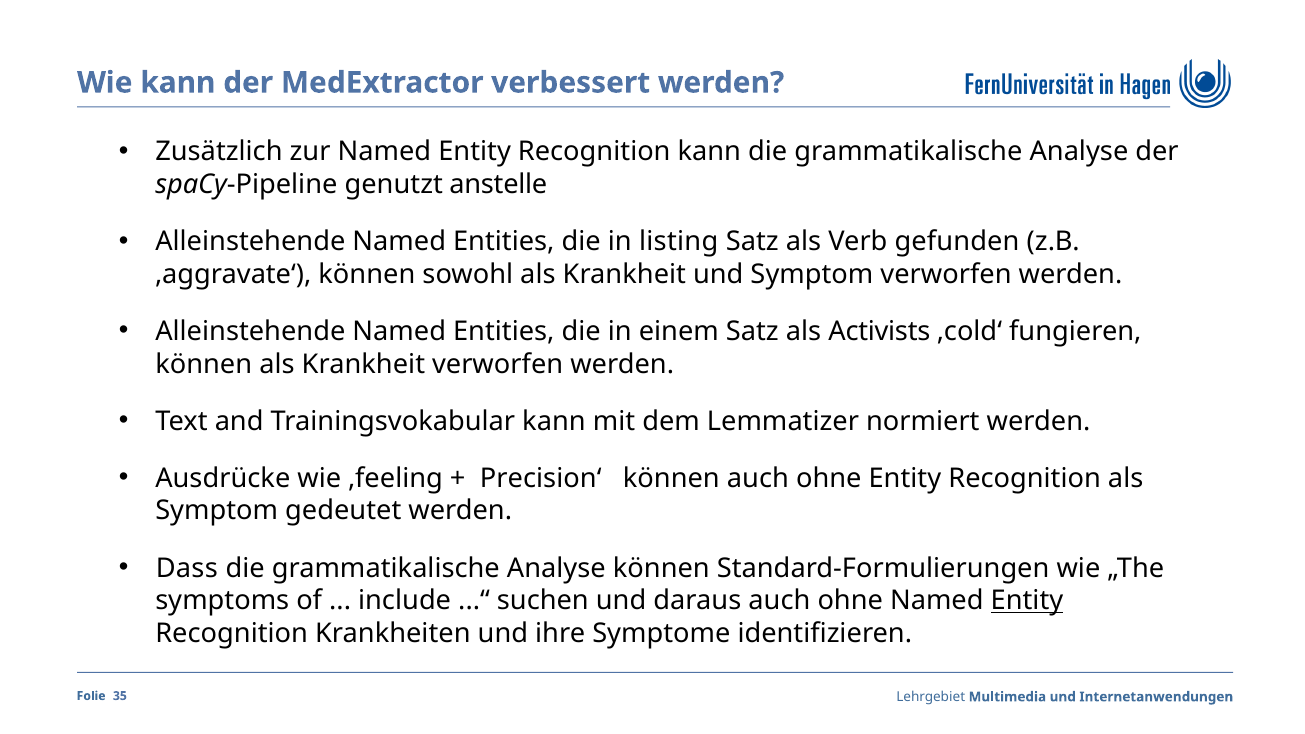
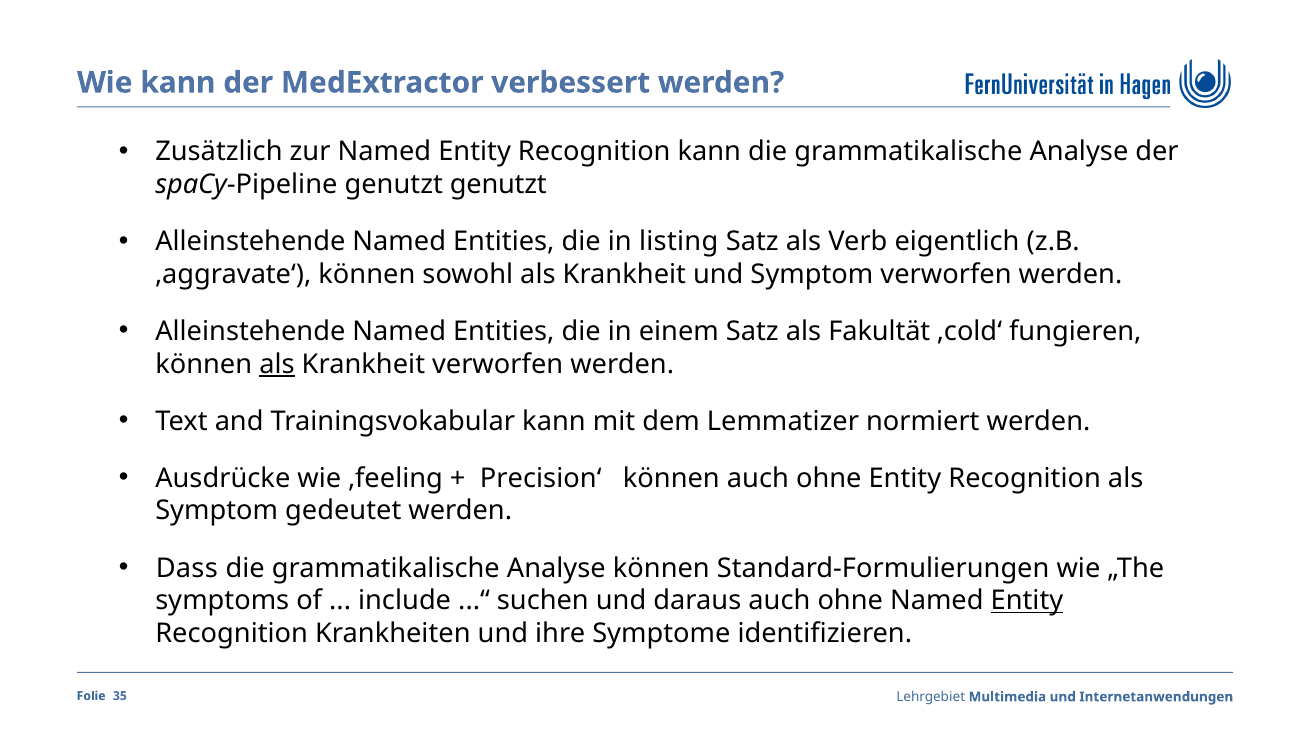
genutzt anstelle: anstelle -> genutzt (498, 185)
gefunden: gefunden -> eigentlich (957, 242)
Activists: Activists -> Fakultät (879, 332)
als underline: none -> present (277, 364)
